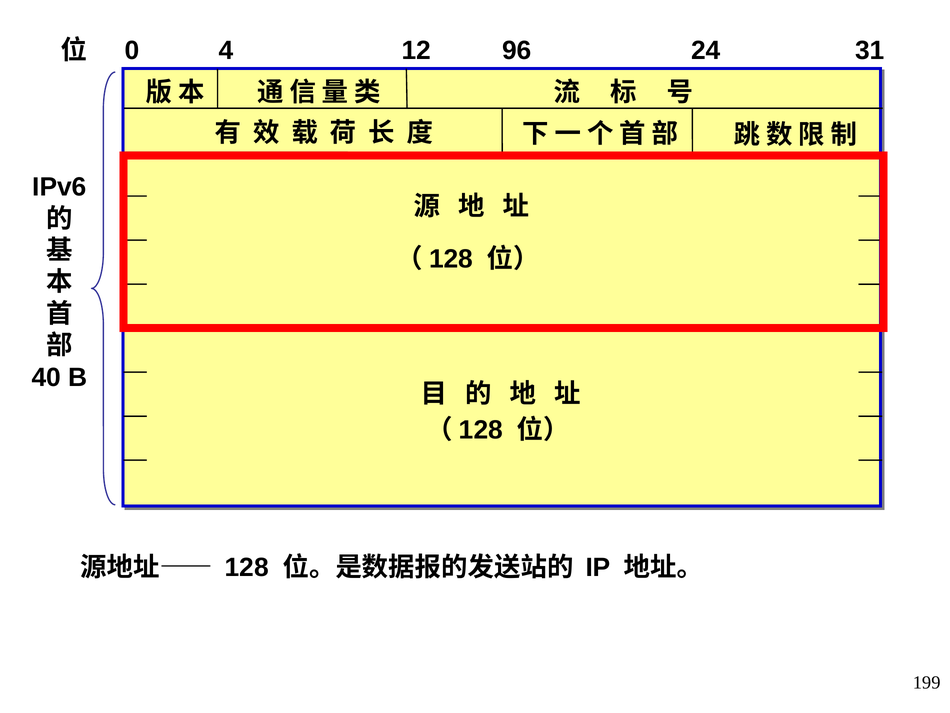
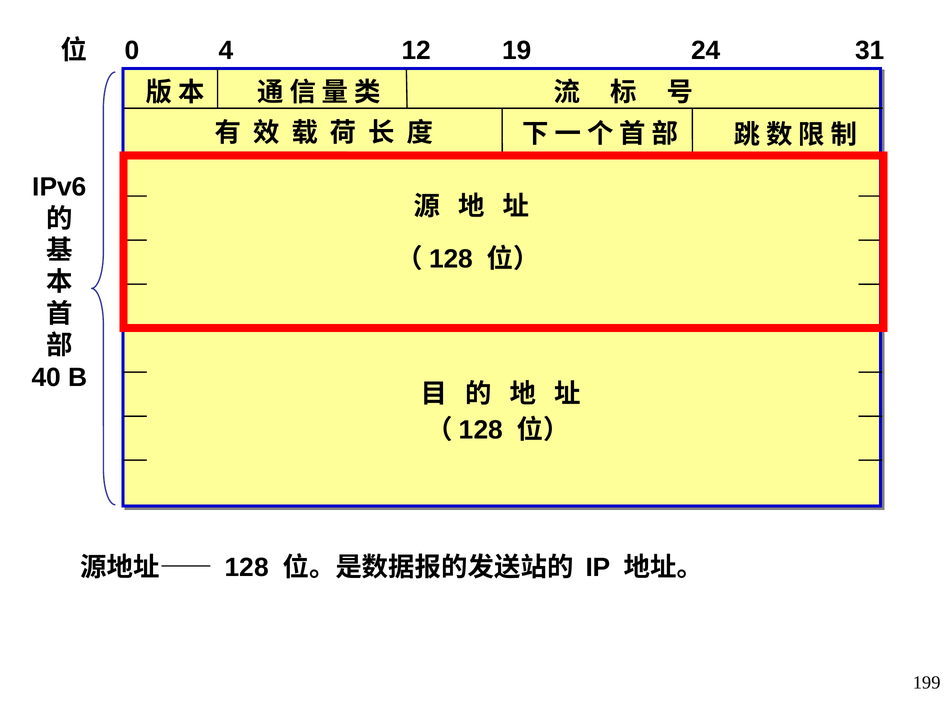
96: 96 -> 19 (517, 50)
